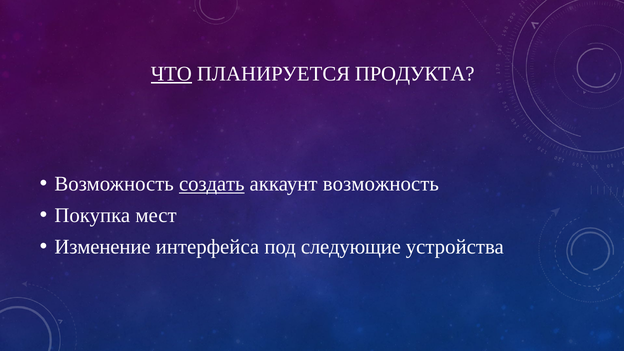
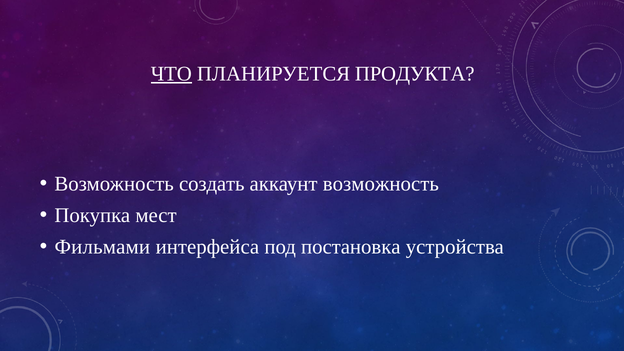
создать underline: present -> none (212, 184)
Изменение: Изменение -> Фильмами (102, 247)
следующие: следующие -> постановка (351, 247)
